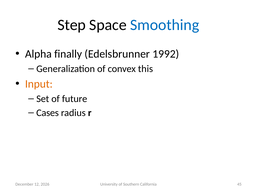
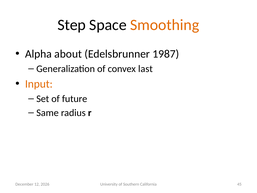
Smoothing colour: blue -> orange (165, 25)
finally: finally -> about (68, 54)
1992: 1992 -> 1987 (166, 54)
this: this -> last (145, 69)
Cases: Cases -> Same (47, 113)
